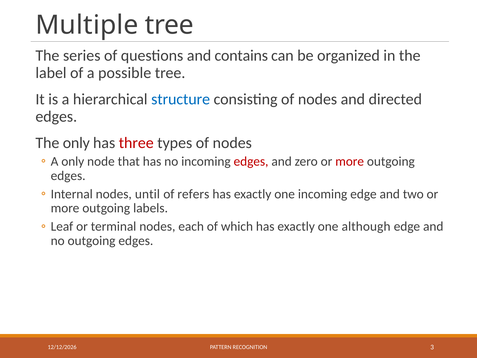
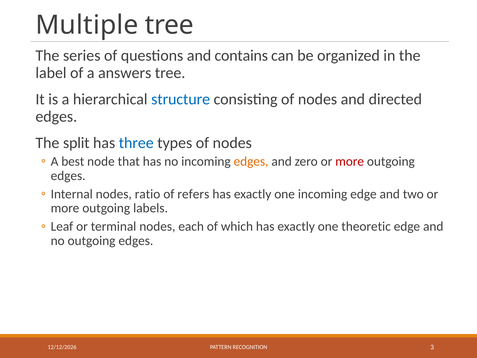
possible: possible -> answers (125, 73)
The only: only -> split (76, 143)
three colour: red -> blue (136, 143)
A only: only -> best (73, 161)
edges colour: red -> orange (251, 161)
until: until -> ratio (148, 194)
although: although -> theoretic (366, 226)
